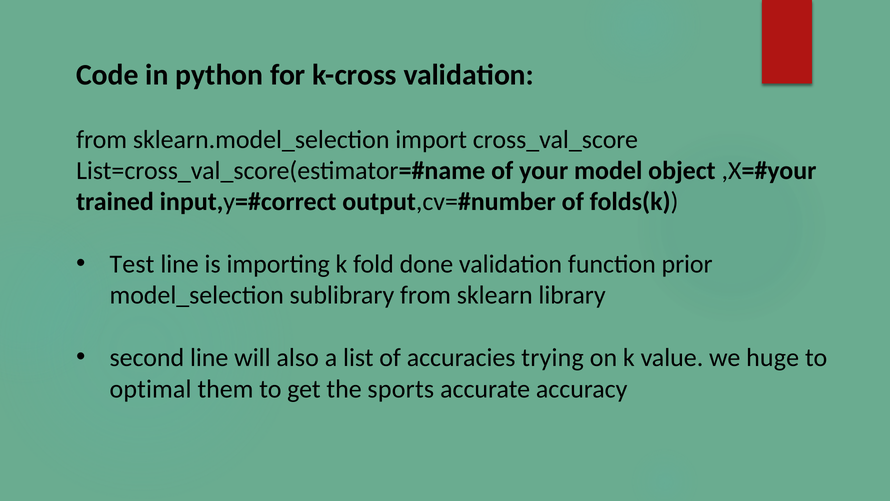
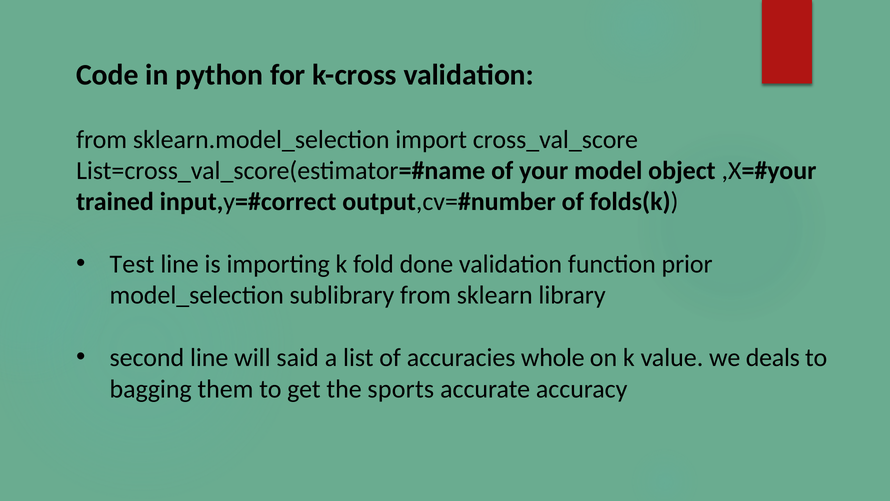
also: also -> said (298, 358)
trying: trying -> whole (553, 358)
huge: huge -> deals (773, 358)
optimal: optimal -> bagging (151, 389)
